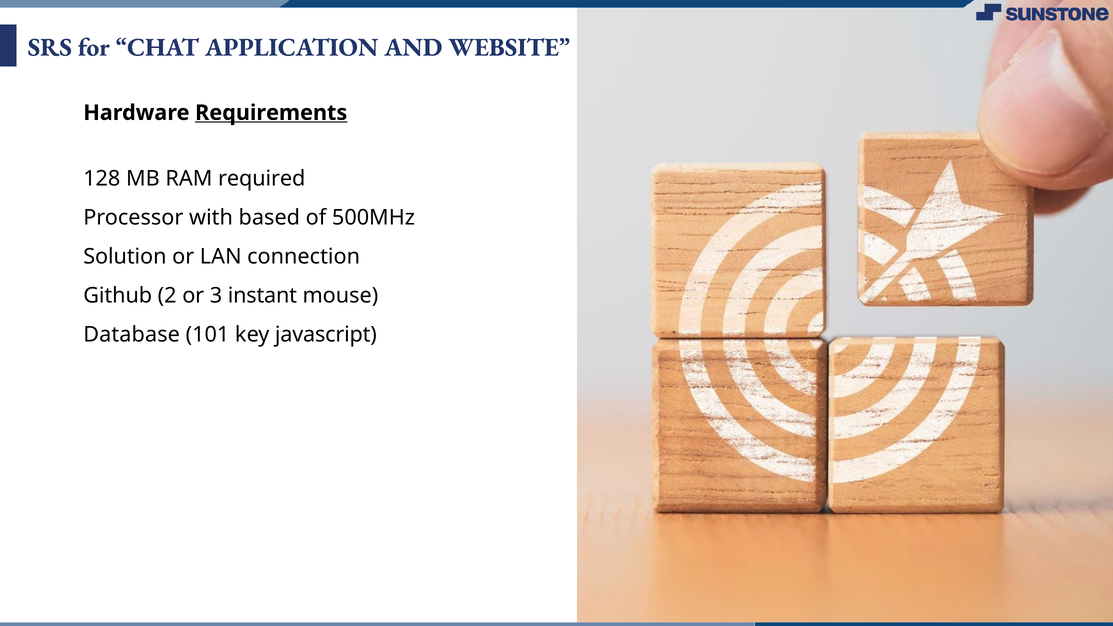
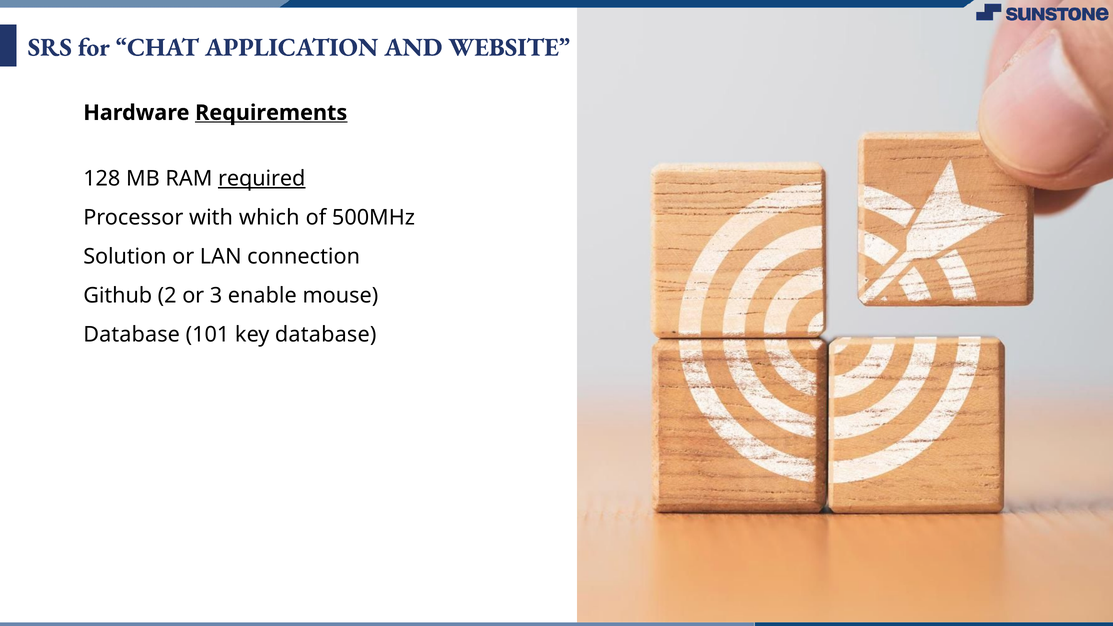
required underline: none -> present (262, 179)
based: based -> which (269, 218)
instant: instant -> enable (262, 296)
key javascript: javascript -> database (326, 335)
